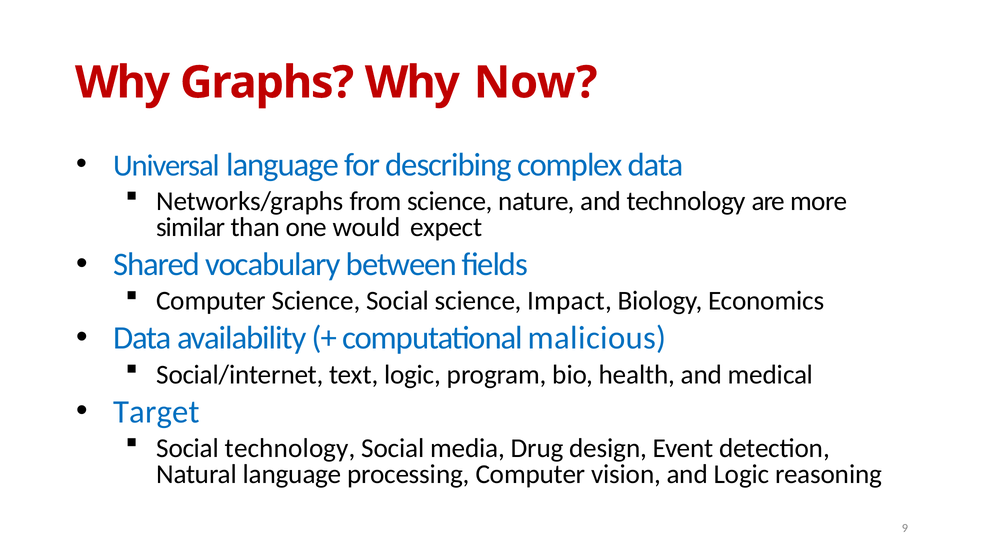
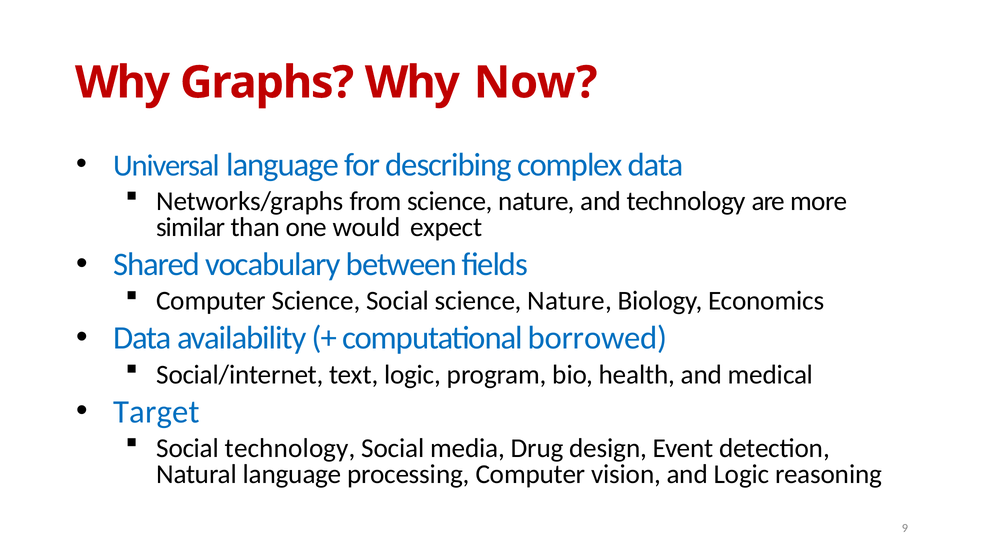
Social science Impact: Impact -> Nature (570, 301)
malicious: malicious -> borrowed (597, 338)
